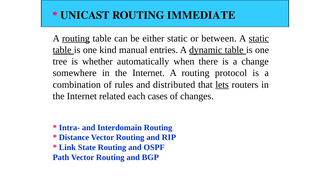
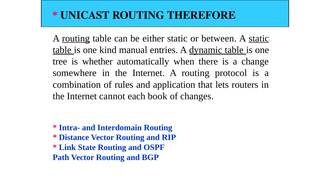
IMMEDIATE: IMMEDIATE -> THEREFORE (201, 15)
distributed: distributed -> application (174, 84)
lets underline: present -> none (222, 84)
related: related -> cannot (112, 96)
cases: cases -> book (158, 96)
